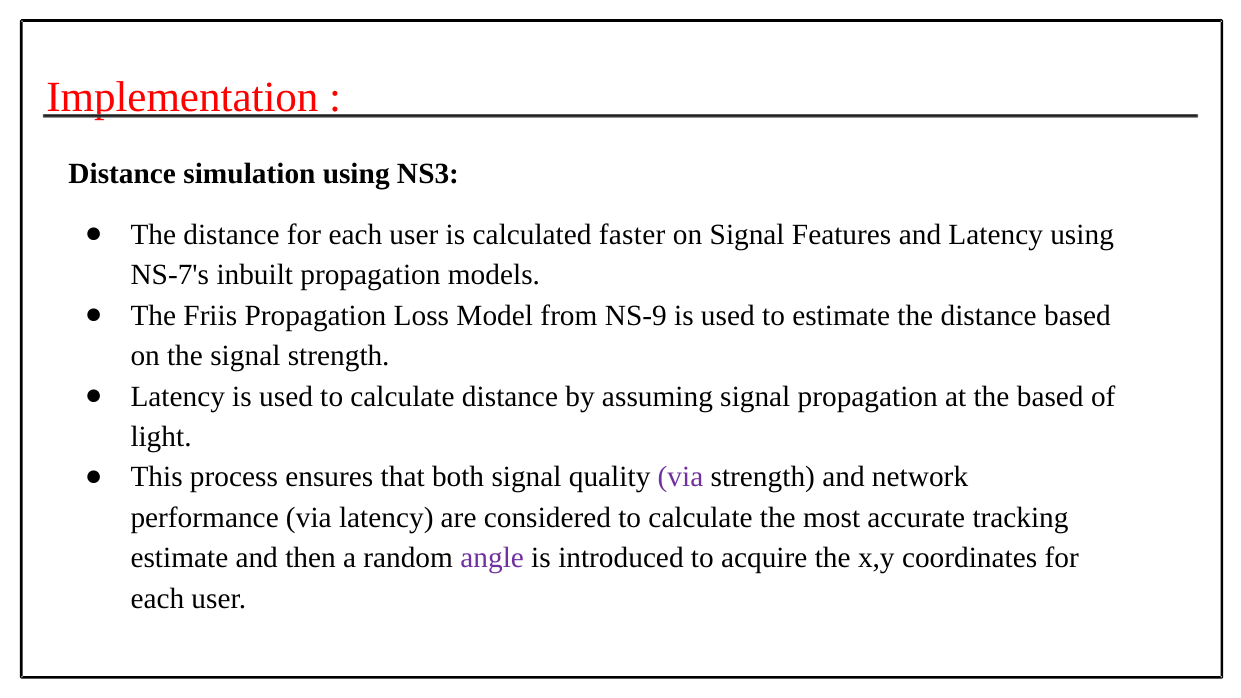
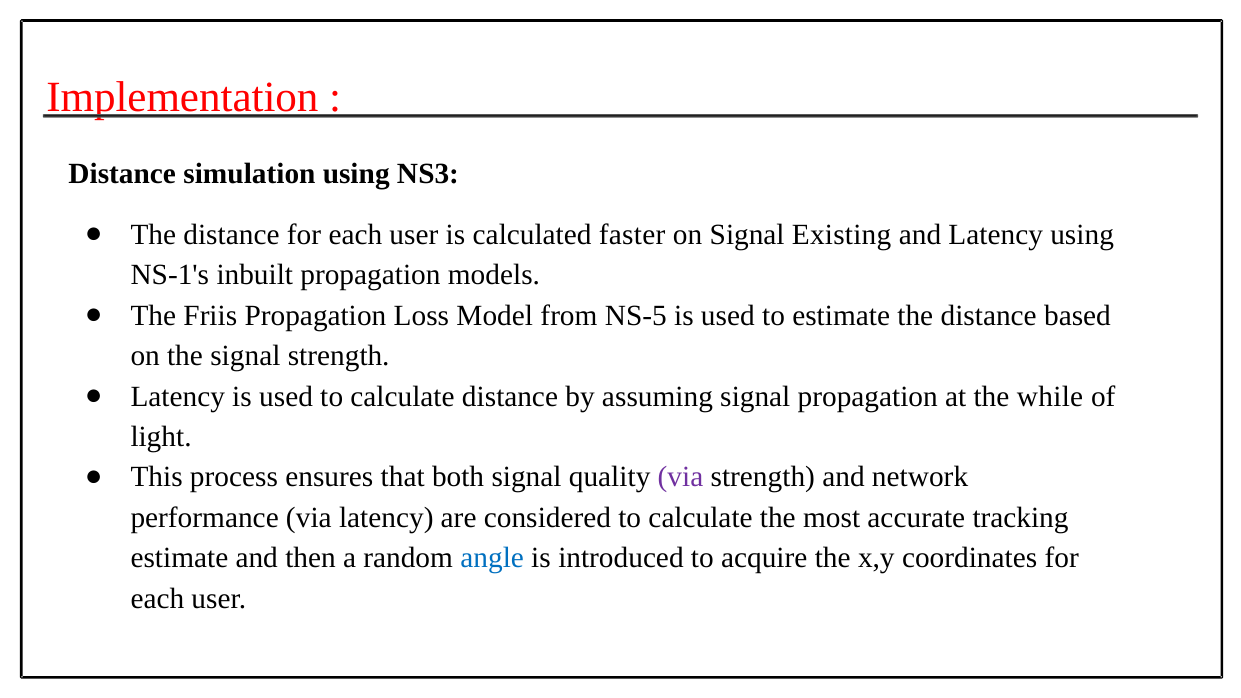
Features: Features -> Existing (842, 235)
NS-7's: NS-7's -> NS-1's (170, 275)
NS-9: NS-9 -> NS-5 (636, 316)
the based: based -> while (1050, 396)
angle colour: purple -> blue (492, 558)
